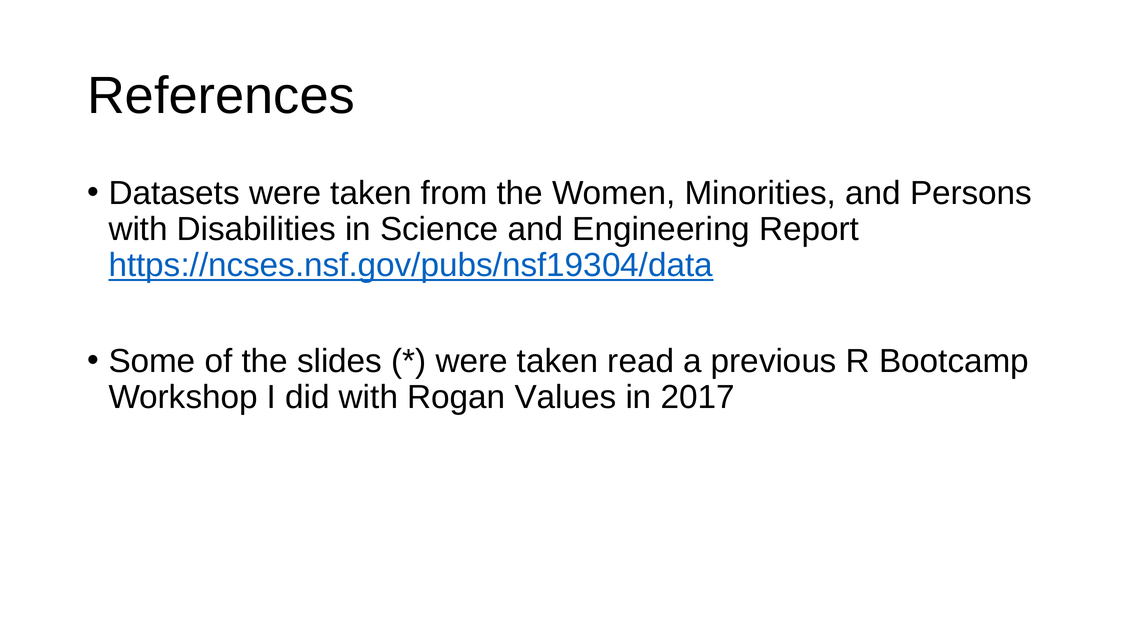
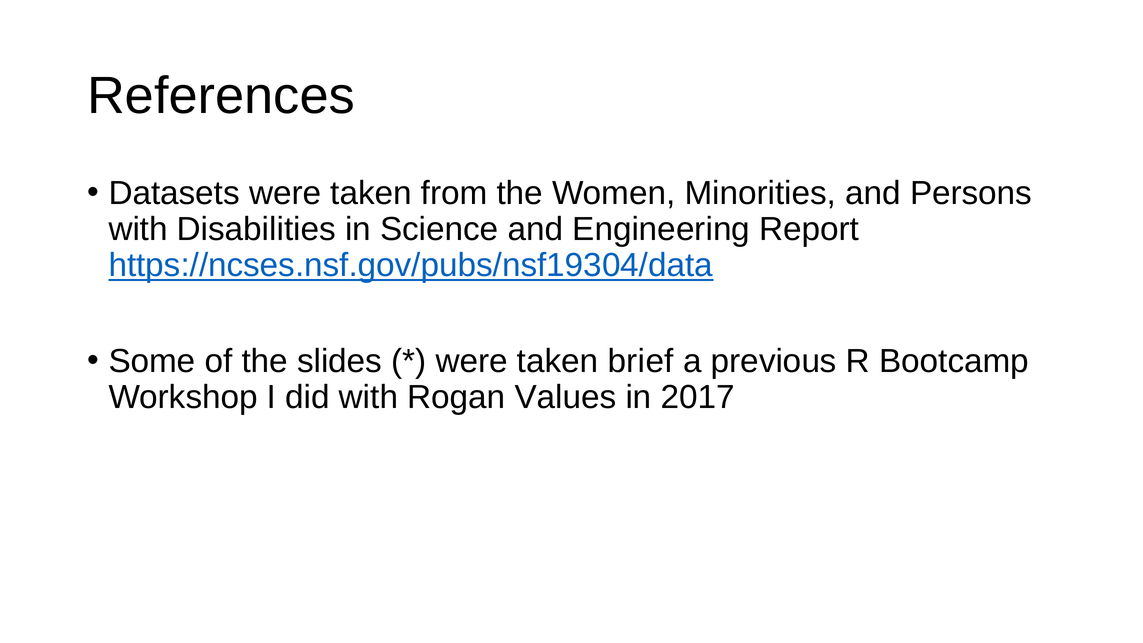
read: read -> brief (641, 361)
